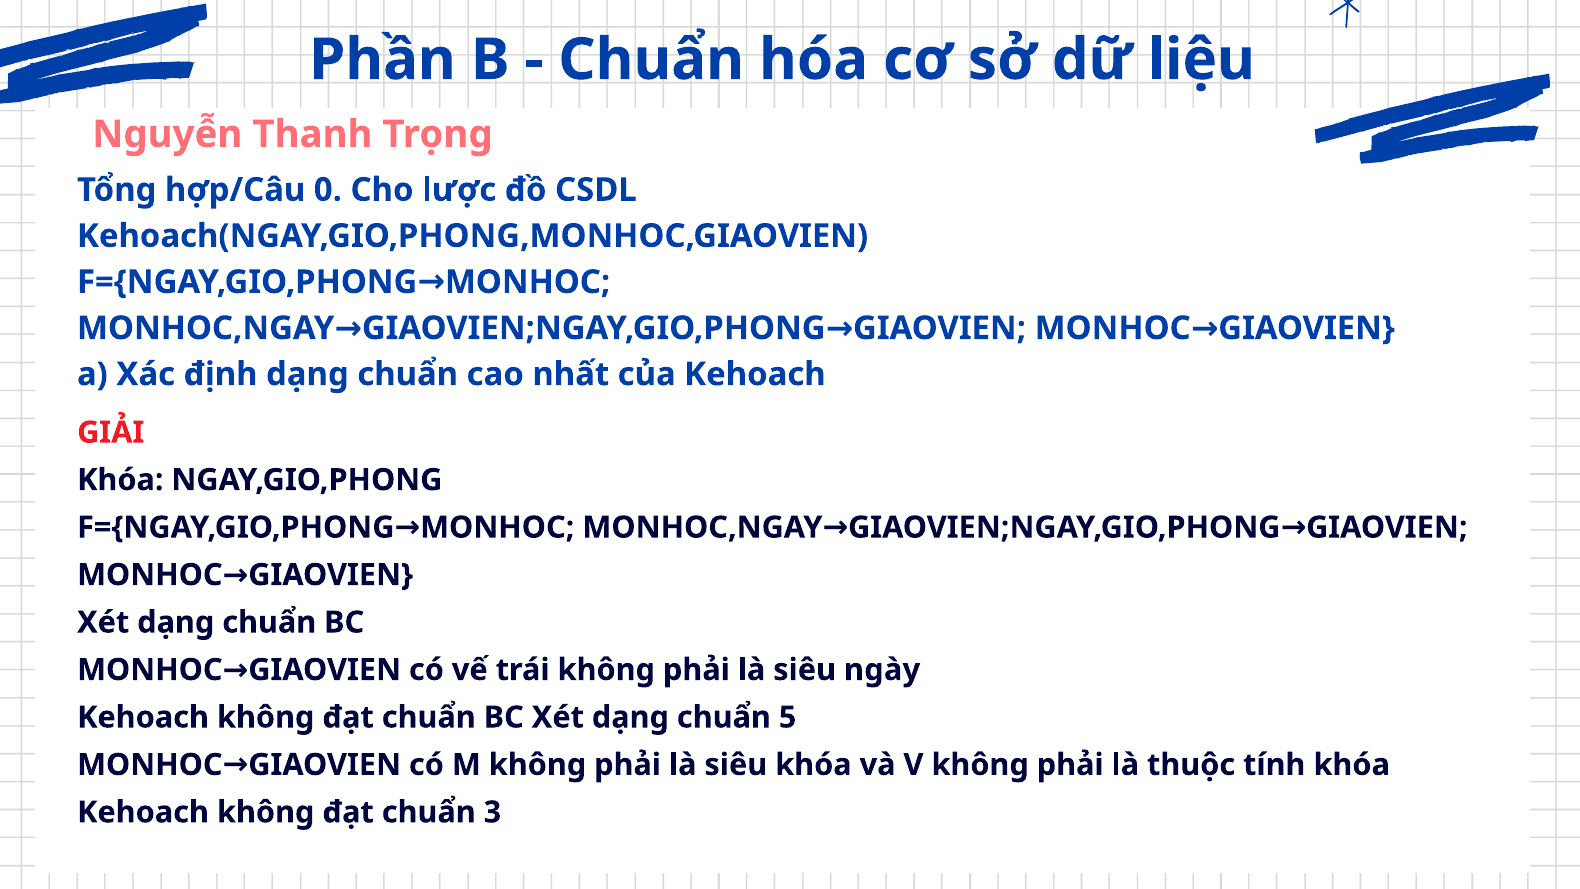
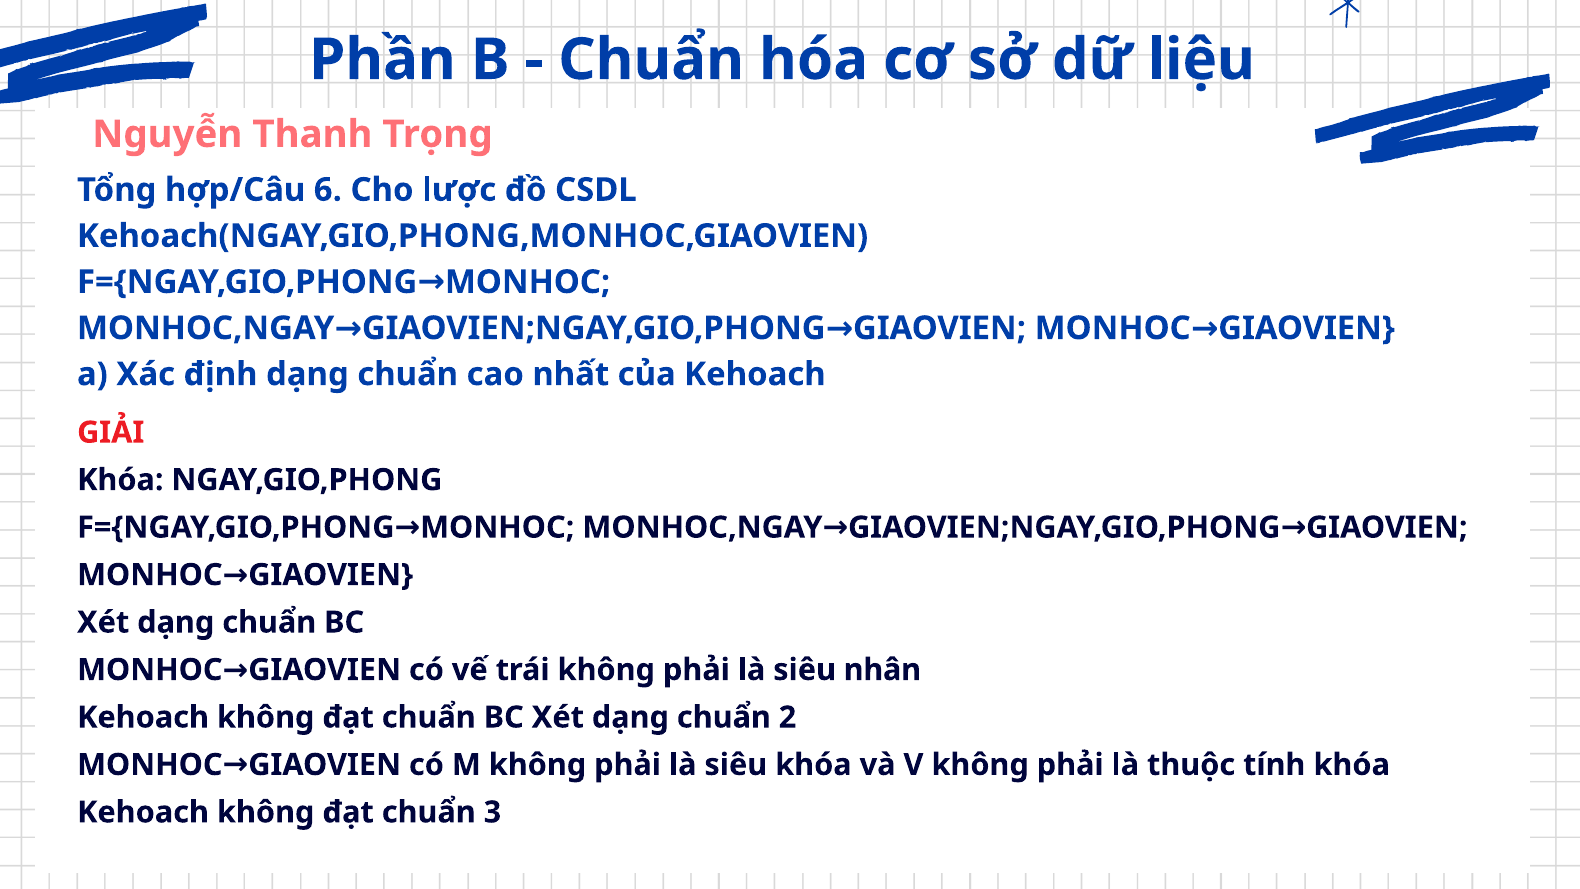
0: 0 -> 6 (328, 190)
ngày: ngày -> nhân (882, 670)
5: 5 -> 2 (788, 717)
